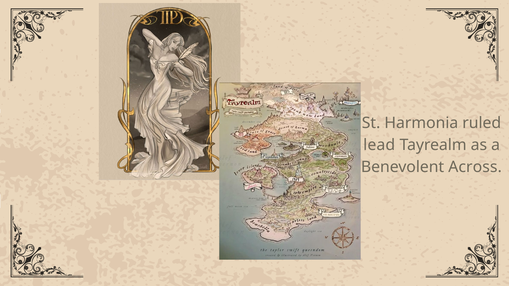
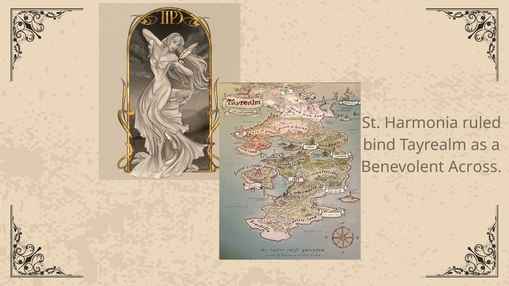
lead: lead -> bind (379, 145)
